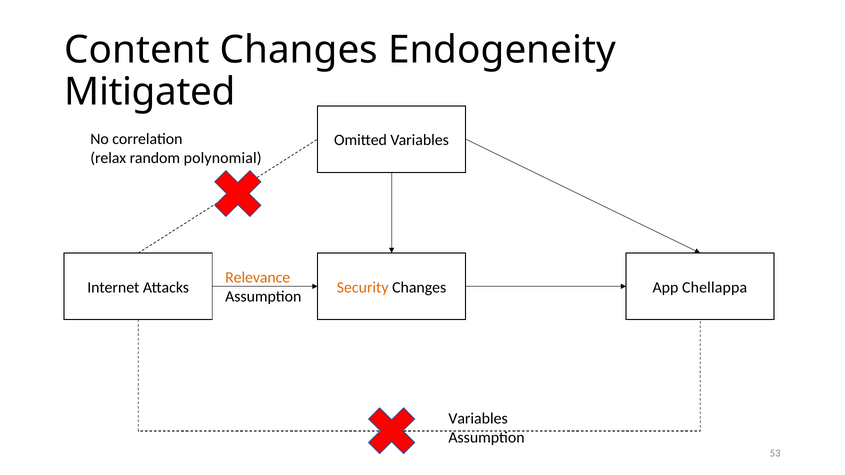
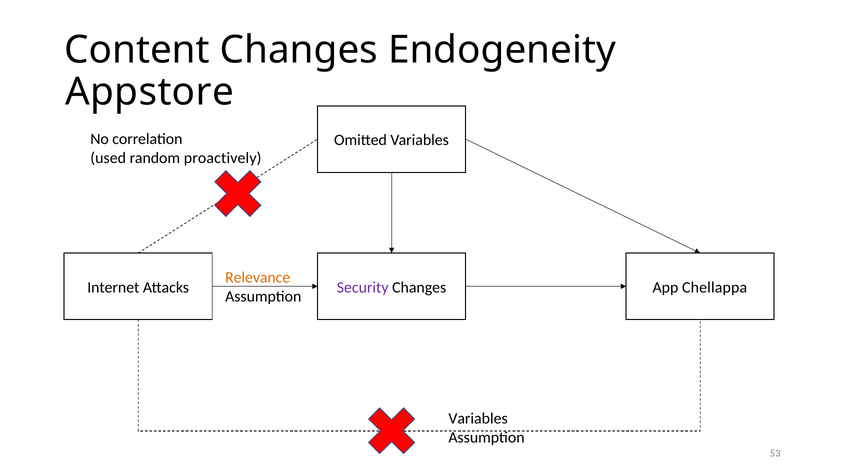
Mitigated: Mitigated -> Appstore (150, 92)
relax: relax -> used (108, 158)
polynomial: polynomial -> proactively (223, 158)
Security colour: orange -> purple (363, 288)
